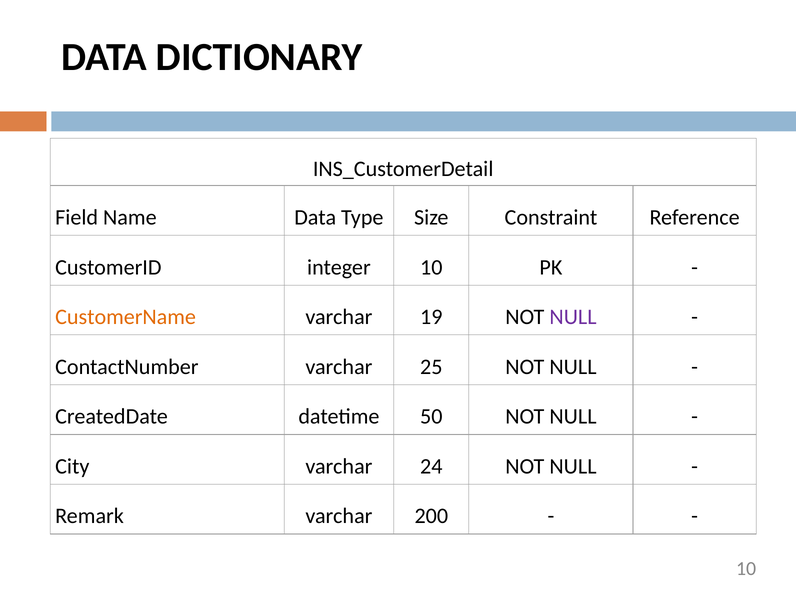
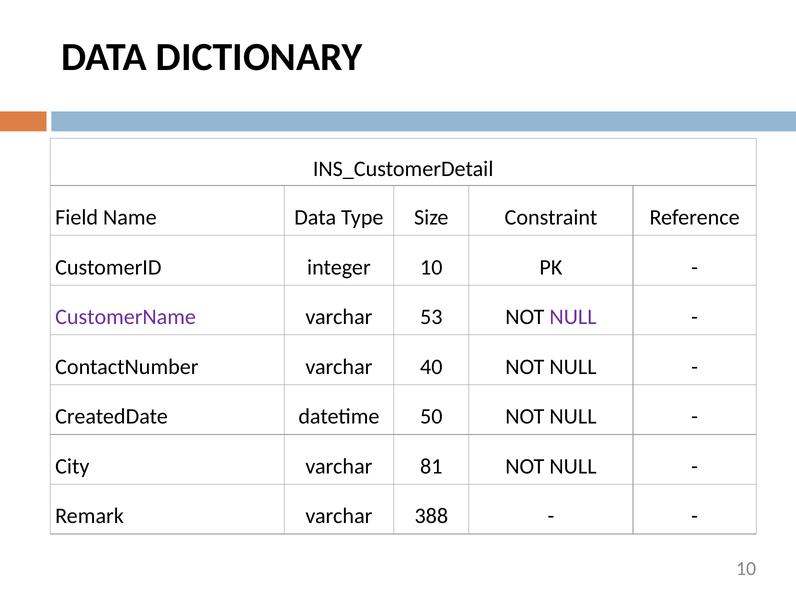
CustomerName colour: orange -> purple (126, 317)
19: 19 -> 53 (431, 317)
25: 25 -> 40 (431, 367)
24: 24 -> 81 (431, 466)
200: 200 -> 388 (431, 516)
